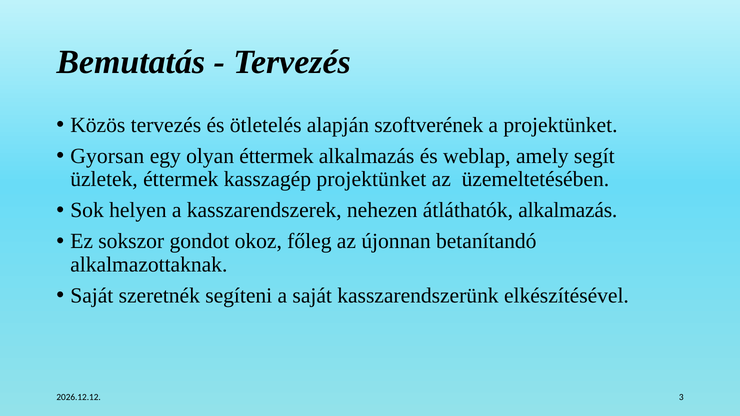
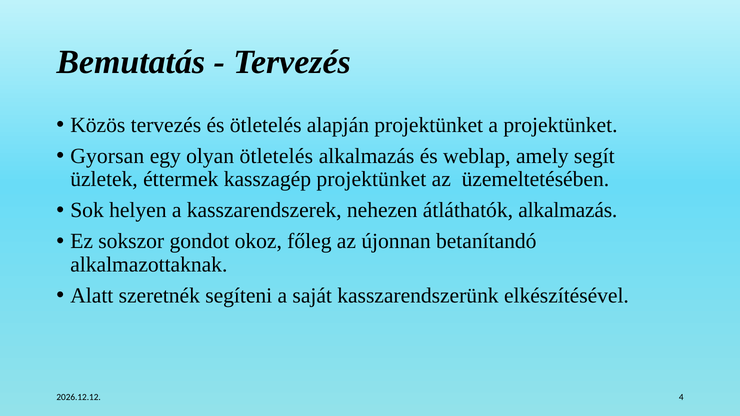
alapján szoftverének: szoftverének -> projektünket (429, 125)
olyan éttermek: éttermek -> ötletelés (276, 156)
Saját: Saját -> Alatt (92, 296)
3: 3 -> 4 (681, 397)
